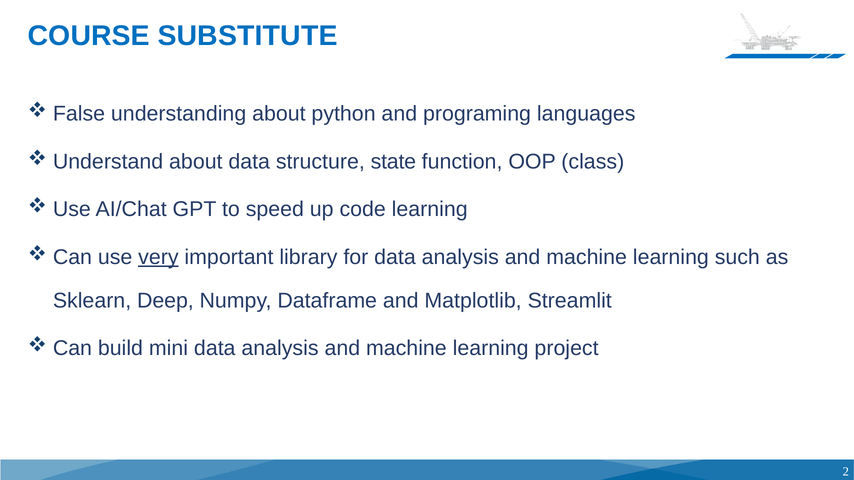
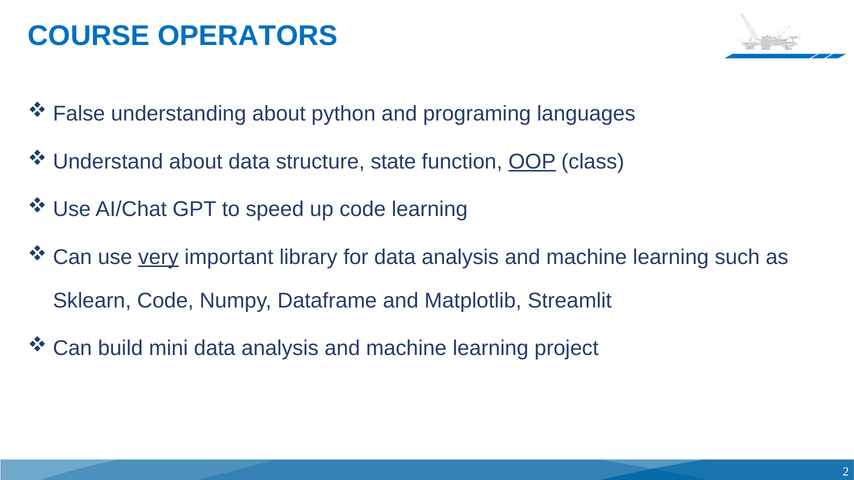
SUBSTITUTE: SUBSTITUTE -> OPERATORS (248, 36)
OOP underline: none -> present (532, 162)
Sklearn Deep: Deep -> Code (165, 301)
